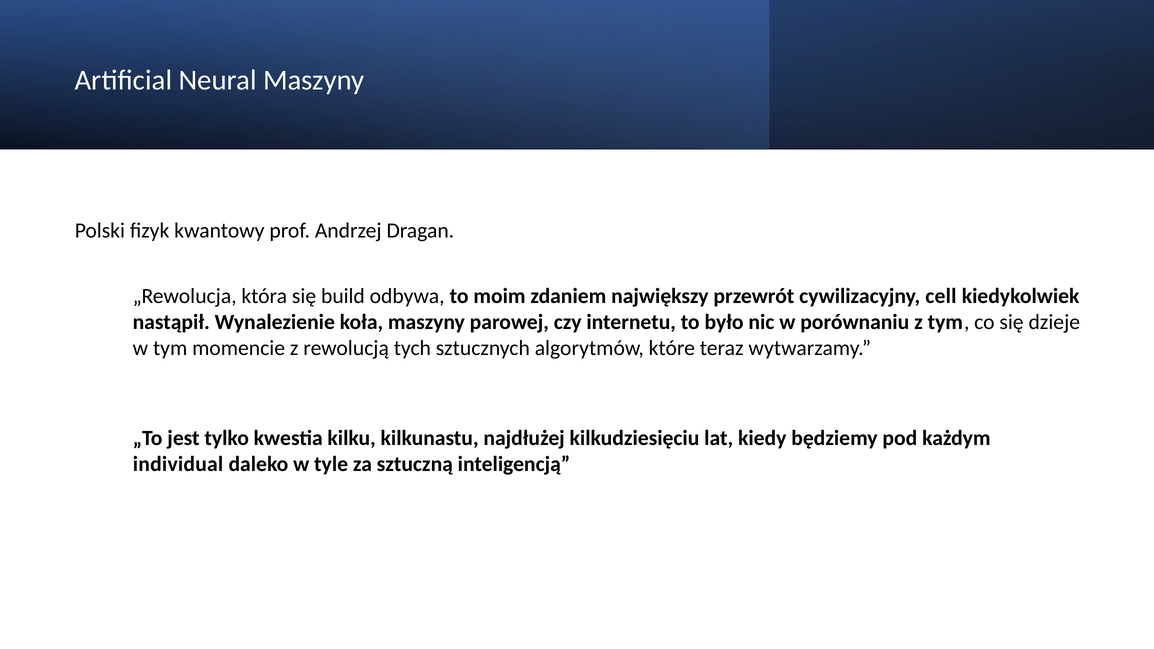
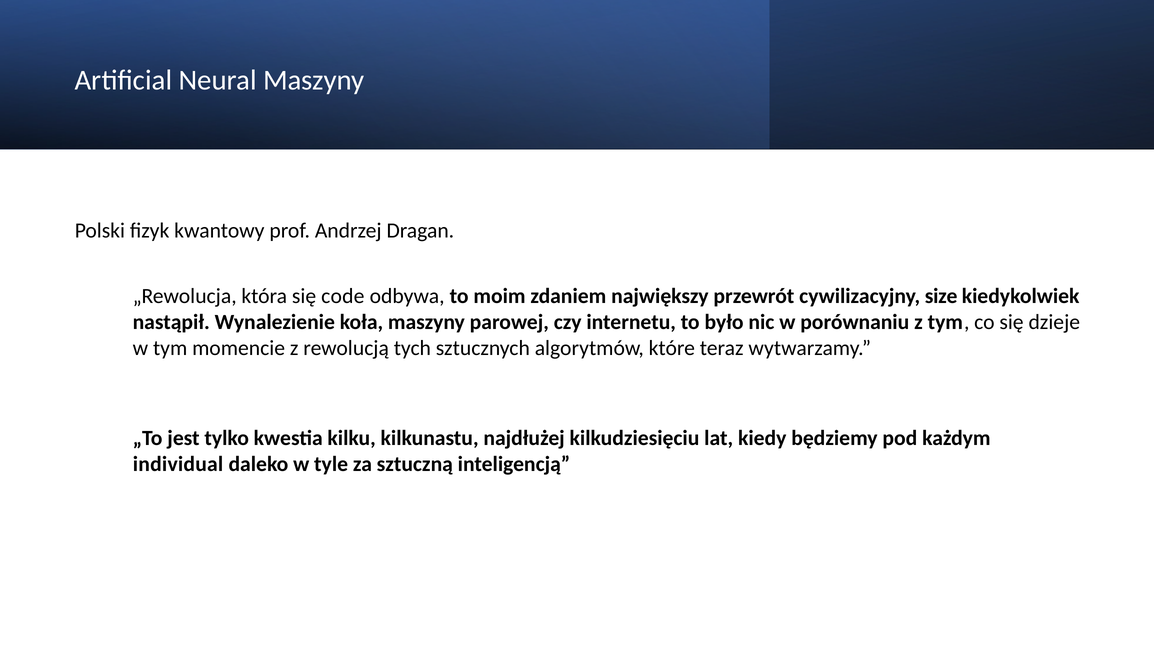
build: build -> code (343, 296)
cell: cell -> size (941, 296)
